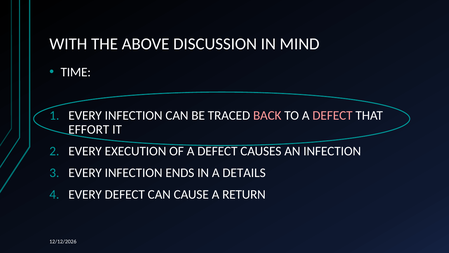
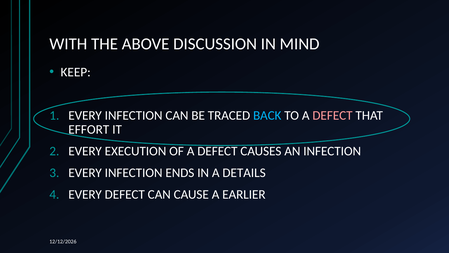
TIME: TIME -> KEEP (76, 72)
BACK colour: pink -> light blue (267, 115)
RETURN: RETURN -> EARLIER (244, 194)
